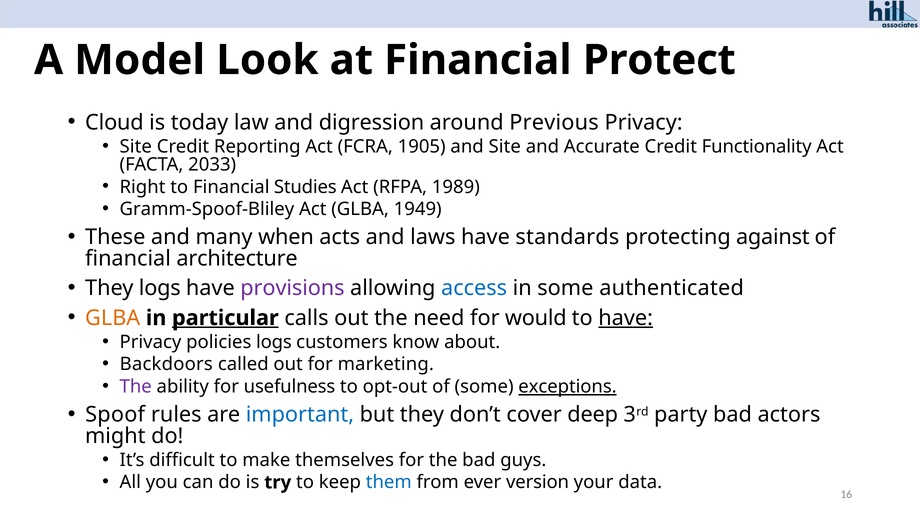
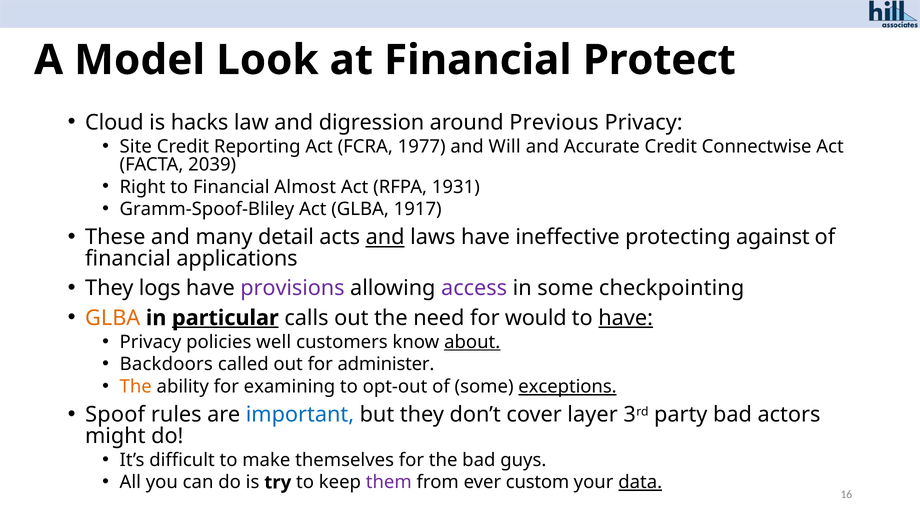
today: today -> hacks (200, 122)
1905: 1905 -> 1977 (422, 146)
and Site: Site -> Will (505, 146)
Functionality: Functionality -> Connectwise (757, 146)
2033: 2033 -> 2039 (212, 164)
Studies: Studies -> Almost (305, 187)
1989: 1989 -> 1931 (456, 187)
1949: 1949 -> 1917 (418, 209)
when: when -> detail (286, 237)
and underline: none -> present (385, 237)
standards: standards -> ineffective (568, 237)
architecture: architecture -> applications (237, 258)
access colour: blue -> purple (474, 288)
authenticated: authenticated -> checkpointing (672, 288)
policies logs: logs -> well (274, 342)
about underline: none -> present (472, 342)
marketing: marketing -> administer (386, 364)
The colour: purple -> orange (136, 386)
usefulness: usefulness -> examining (289, 386)
deep: deep -> layer (593, 414)
them colour: blue -> purple (389, 482)
version: version -> custom (538, 482)
data underline: none -> present (640, 482)
